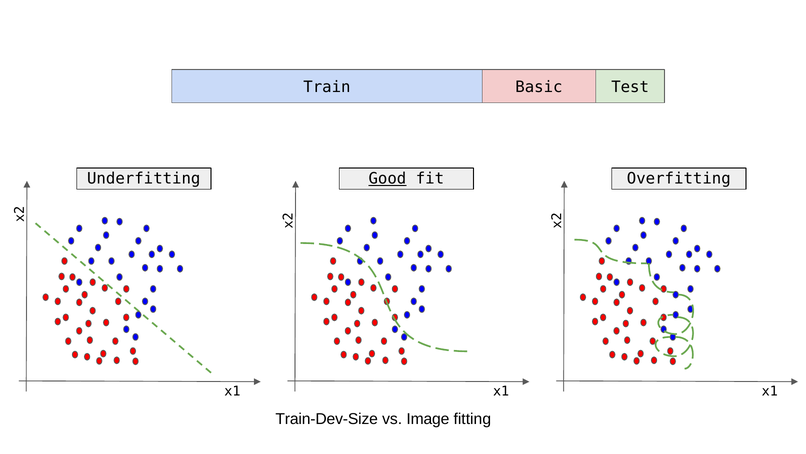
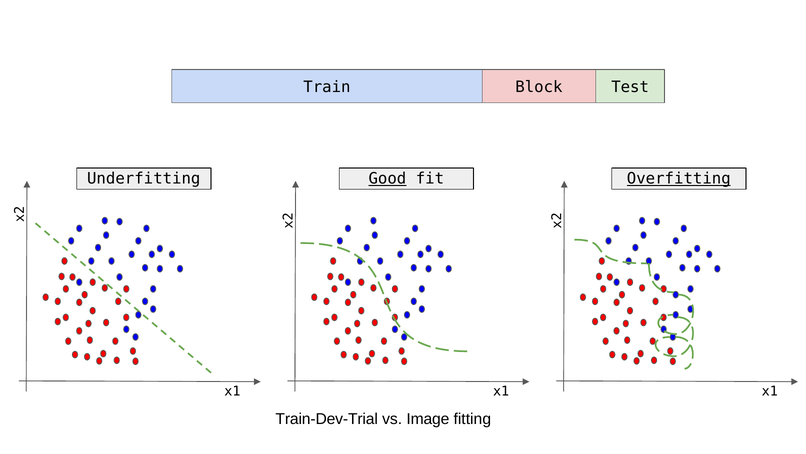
Basic: Basic -> Block (539, 87)
Overfitting underline: none -> present (679, 178)
Train-Dev-Size: Train-Dev-Size -> Train-Dev-Trial (327, 419)
